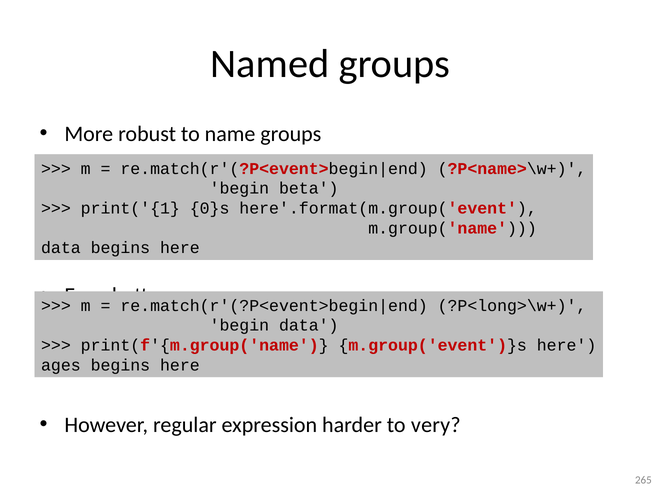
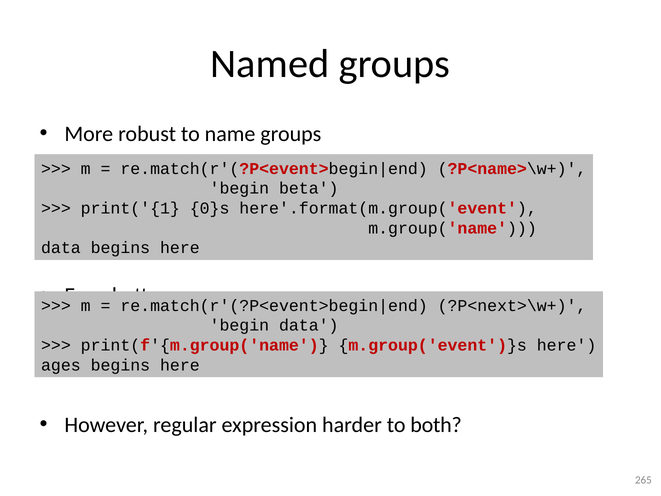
?P<long>\w+: ?P<long>\w+ -> ?P<next>\w+ (512, 306)
very: very -> both (436, 425)
